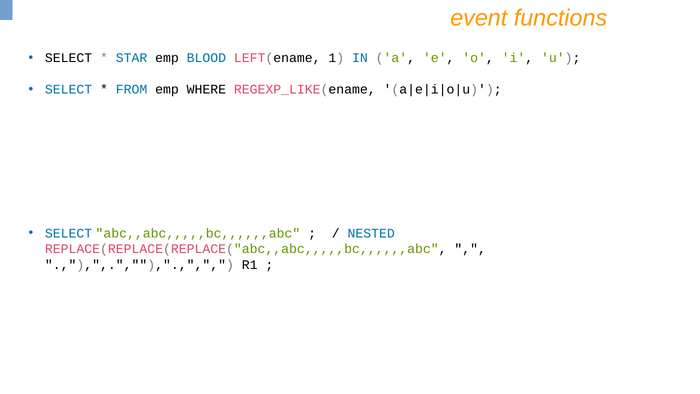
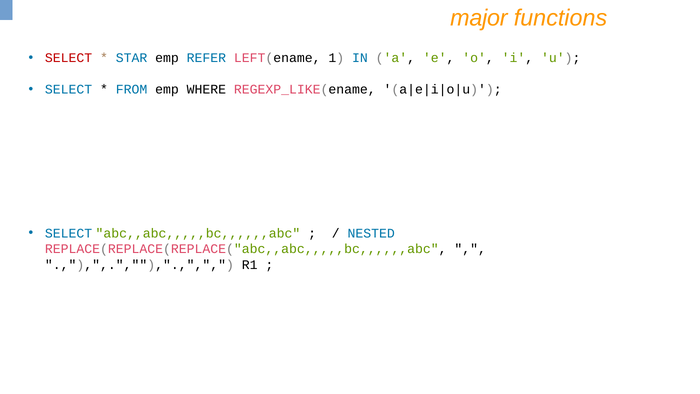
event: event -> major (479, 18)
SELECT colour: black -> red (69, 58)
BLOOD: BLOOD -> REFER (206, 58)
